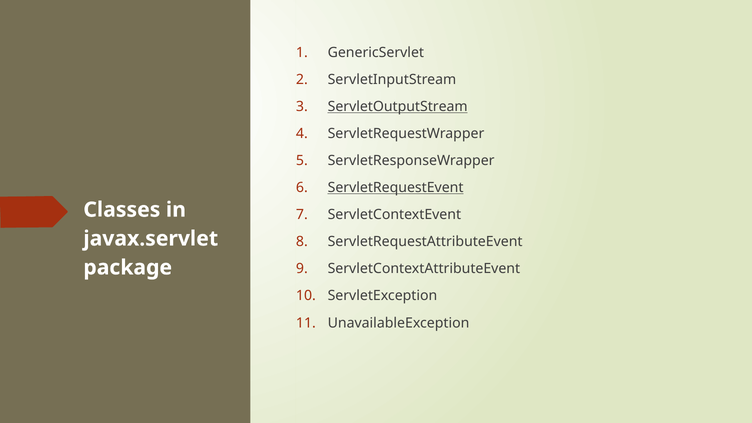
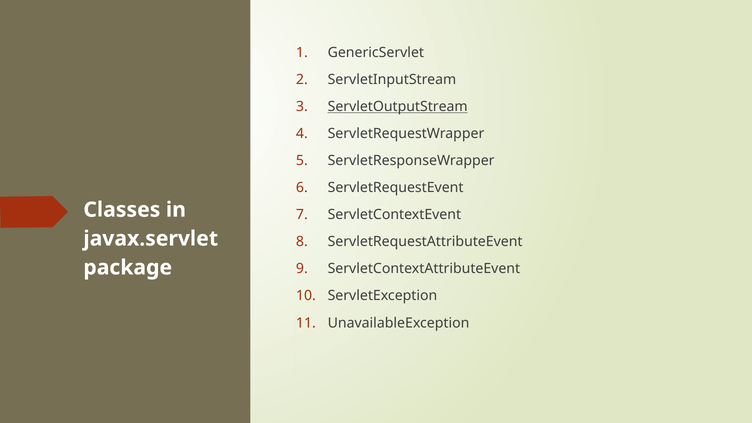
ServletRequestEvent underline: present -> none (396, 188)
